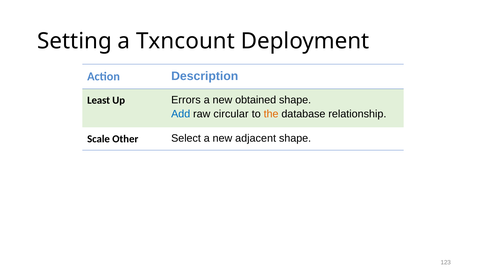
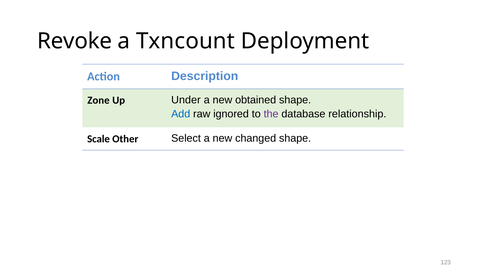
Setting: Setting -> Revoke (75, 41)
Least: Least -> Zone (98, 100)
Errors: Errors -> Under (186, 100)
circular: circular -> ignored (231, 114)
the colour: orange -> purple (271, 114)
adjacent: adjacent -> changed (256, 138)
